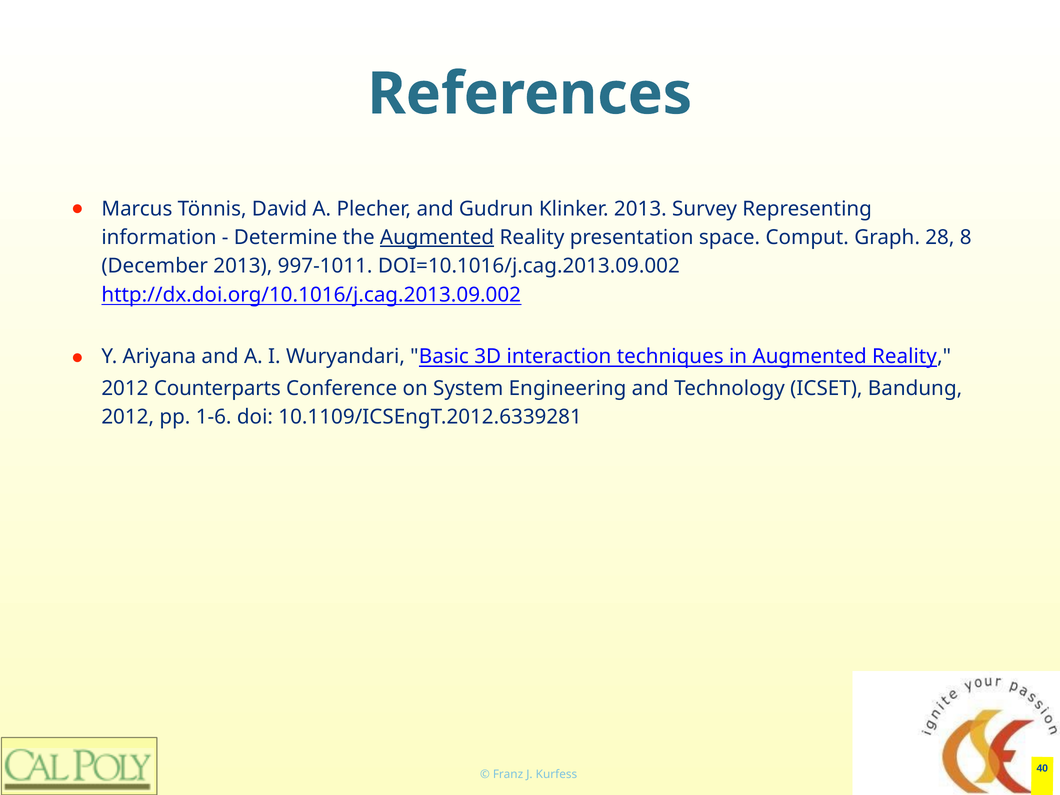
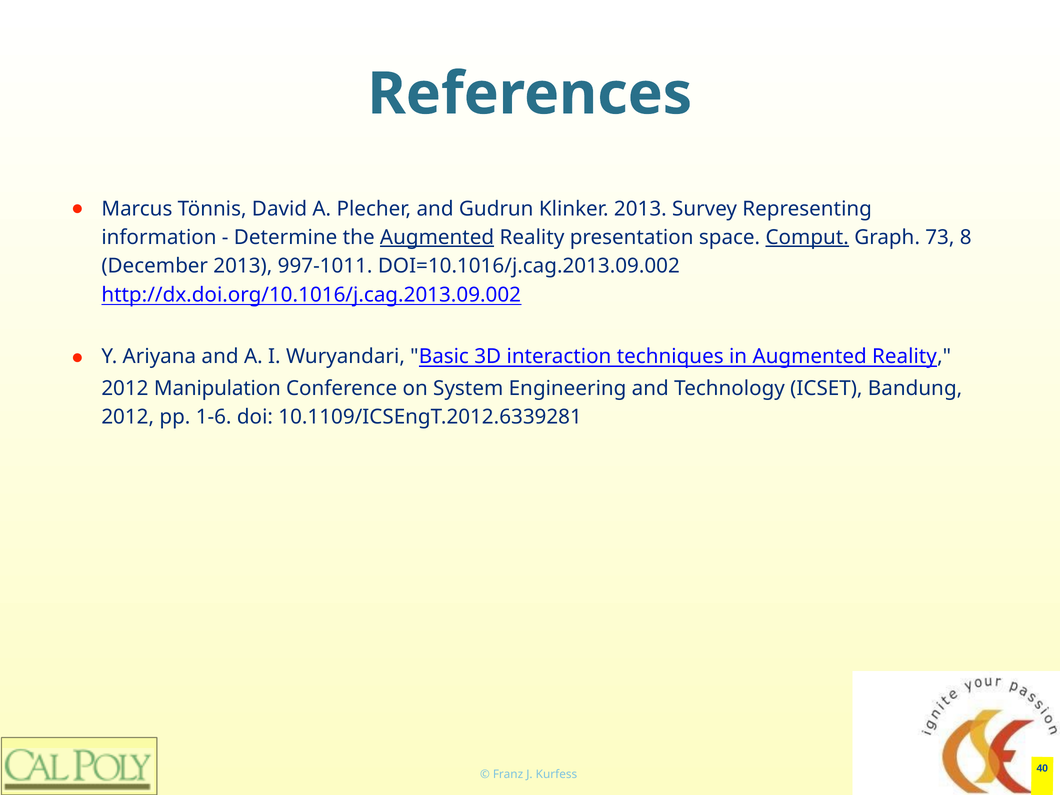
Comput underline: none -> present (807, 237)
28: 28 -> 73 (940, 237)
Counterparts: Counterparts -> Manipulation (217, 388)
